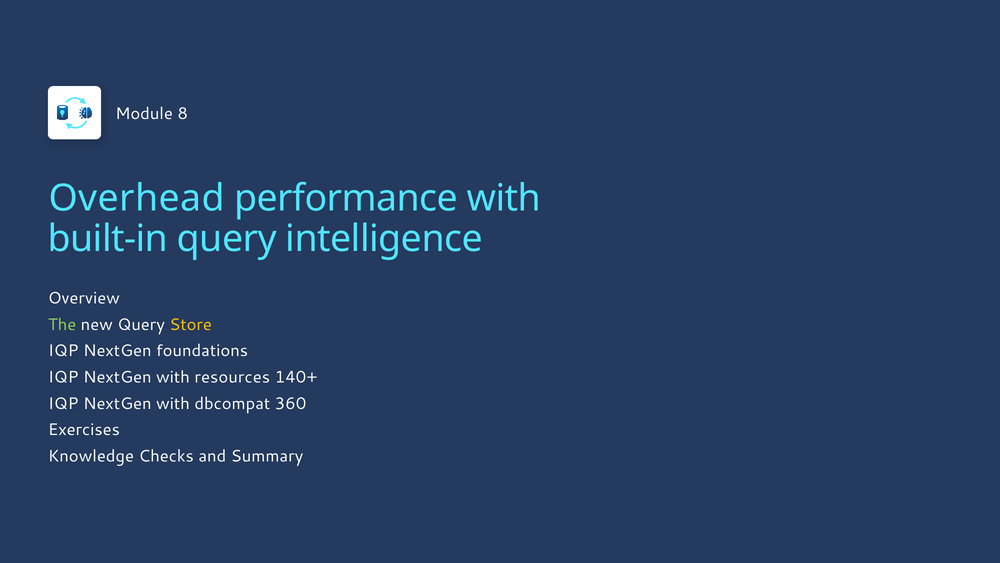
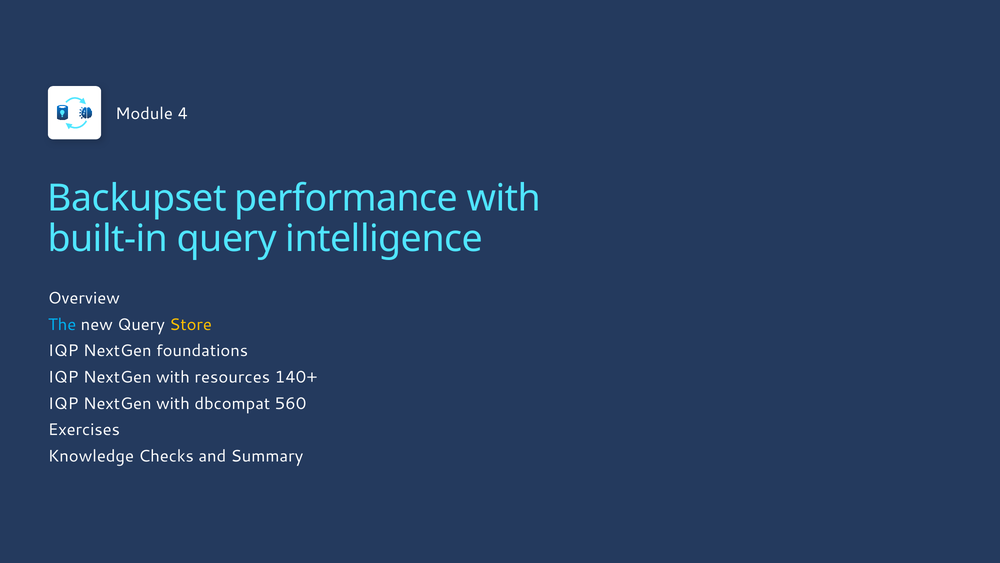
8: 8 -> 4 (183, 114)
Overhead: Overhead -> Backupset (137, 198)
The colour: light green -> light blue (62, 324)
360: 360 -> 560 (291, 403)
